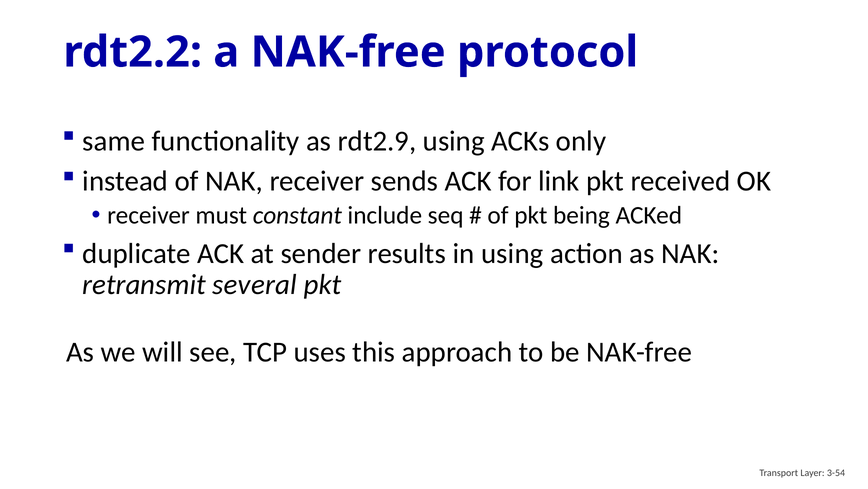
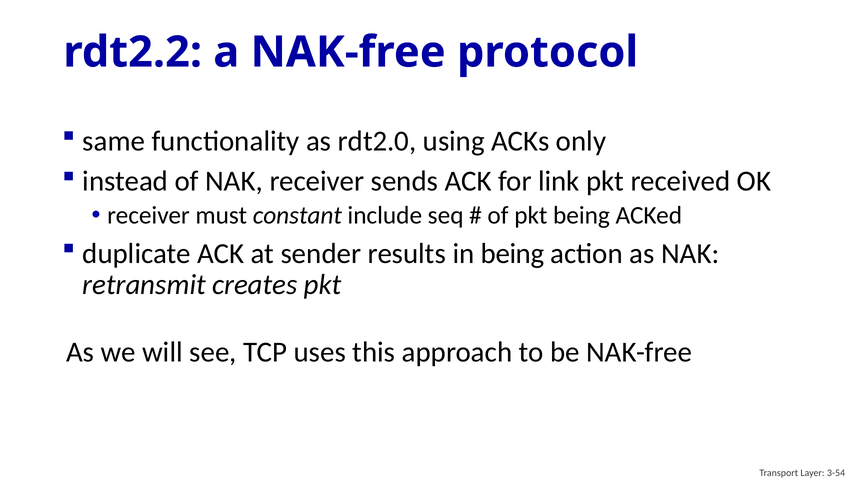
rdt2.9: rdt2.9 -> rdt2.0 (377, 141)
in using: using -> being (513, 253)
several: several -> creates (255, 284)
